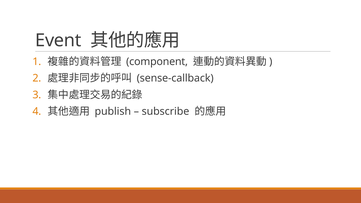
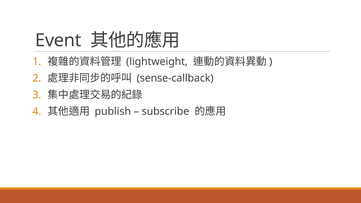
component: component -> lightweight (157, 62)
